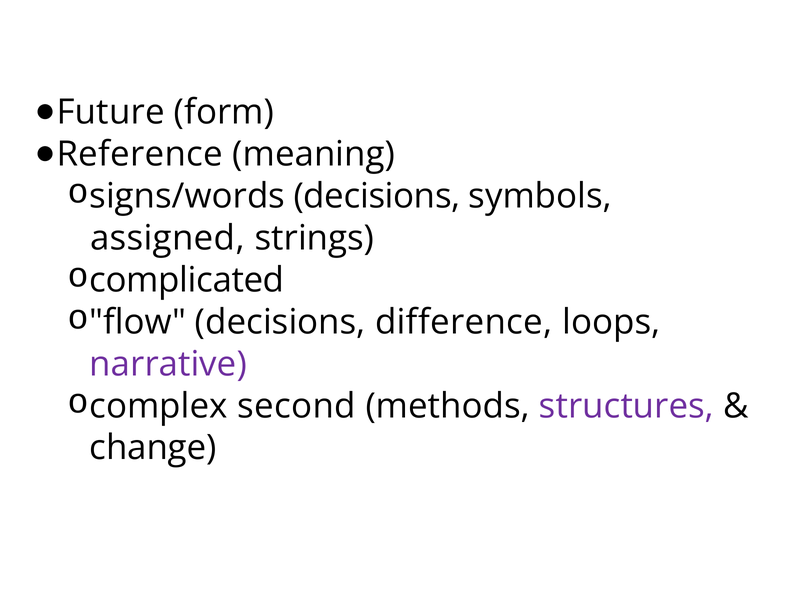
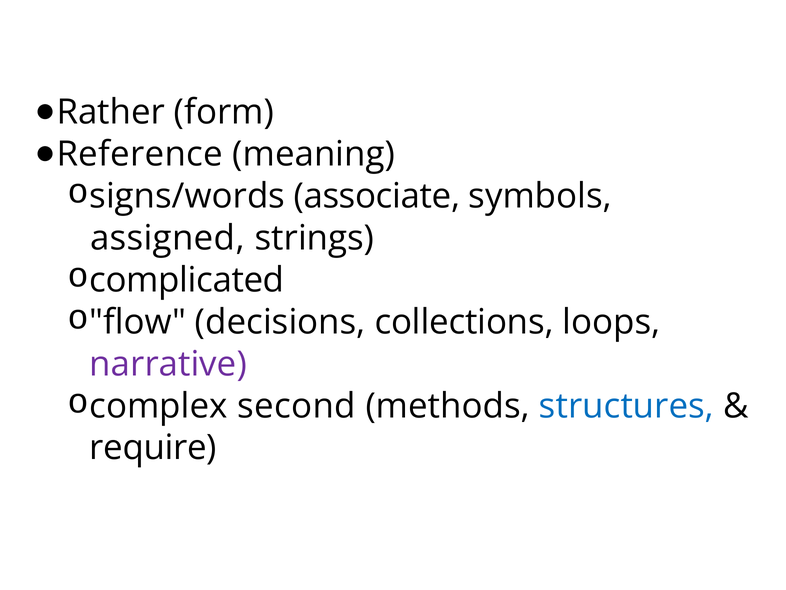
Future: Future -> Rather (111, 112)
signs/words decisions: decisions -> associate (377, 196)
difference: difference -> collections (464, 322)
structures colour: purple -> blue (626, 406)
change: change -> require (153, 448)
